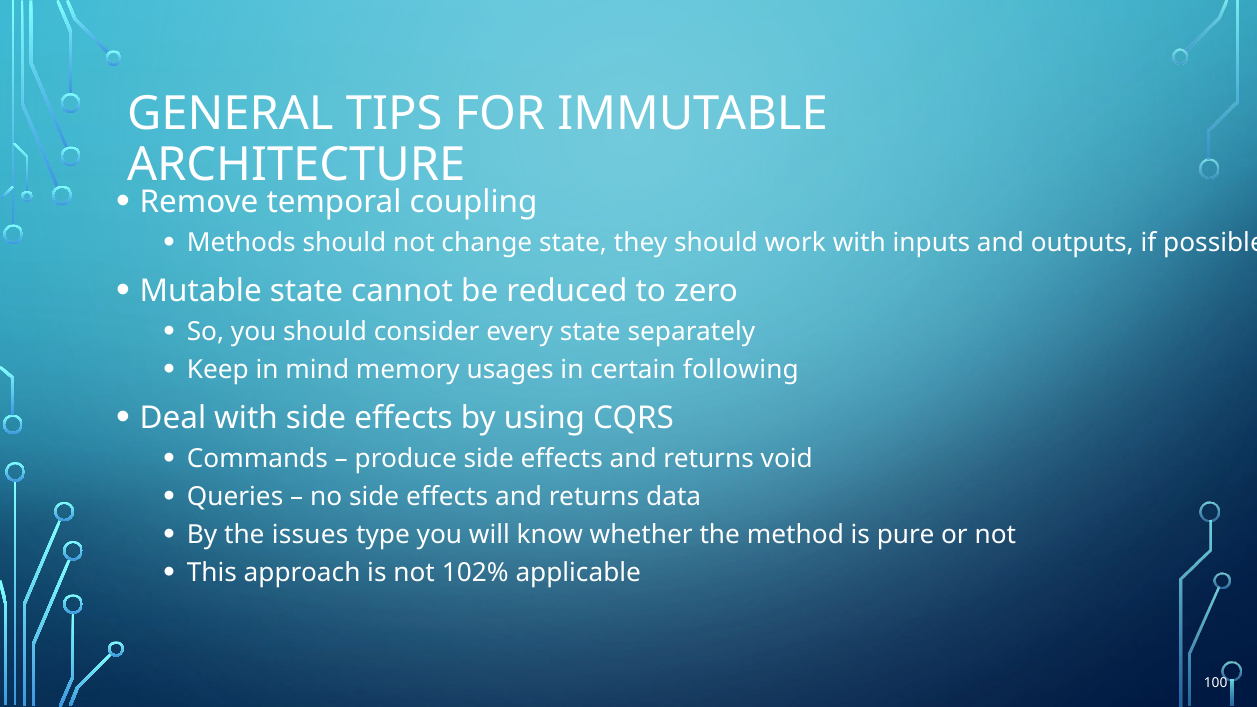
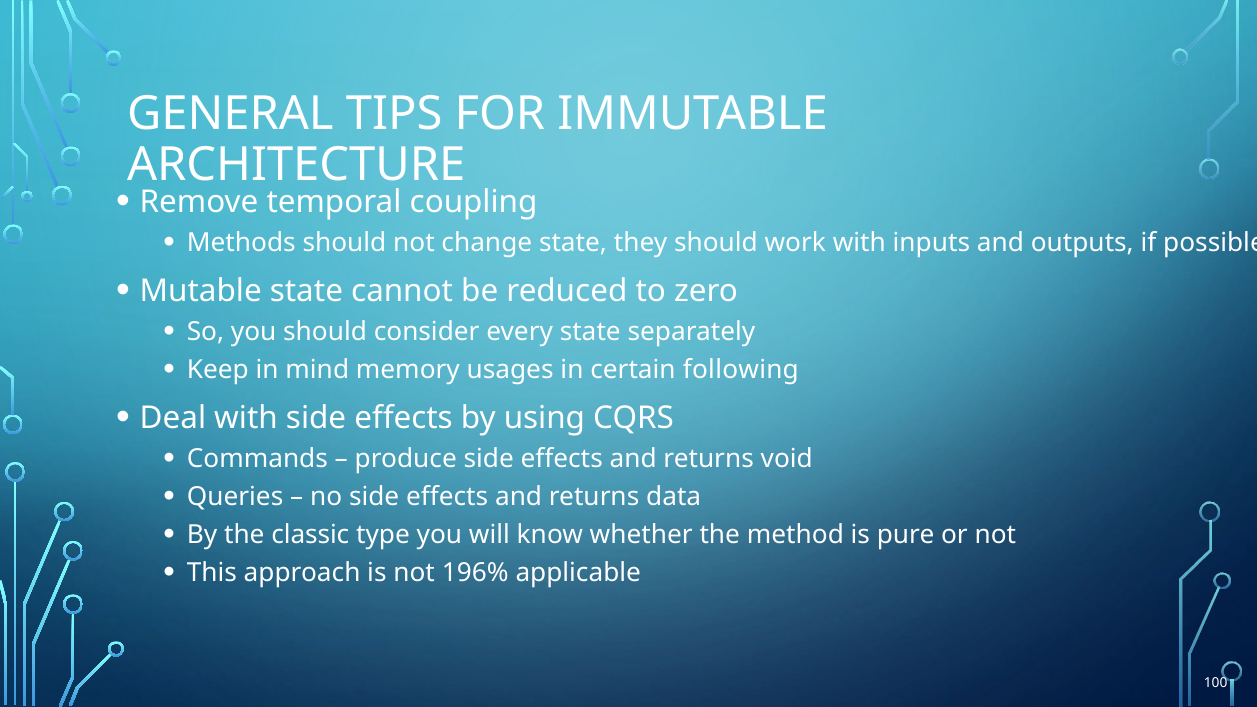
issues: issues -> classic (310, 535)
102%: 102% -> 196% (475, 573)
